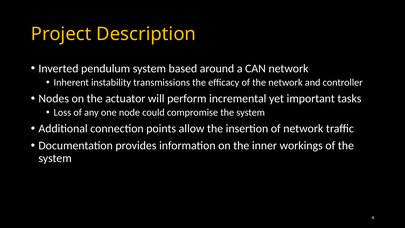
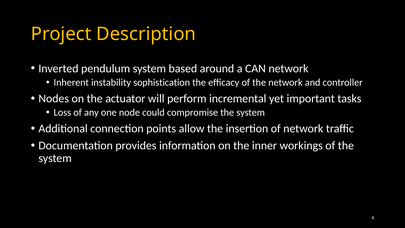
transmissions: transmissions -> sophistication (162, 82)
